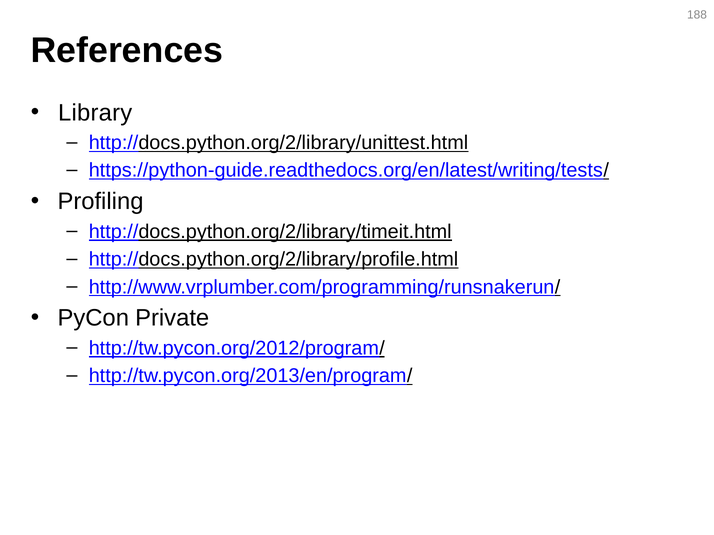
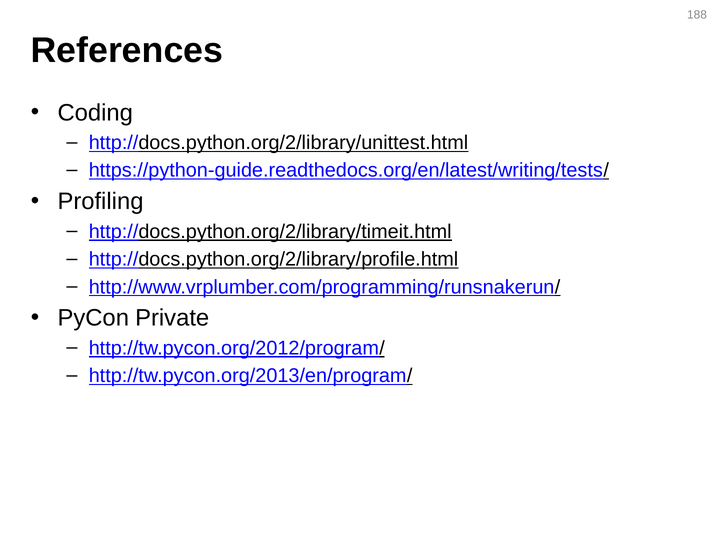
Library: Library -> Coding (95, 113)
